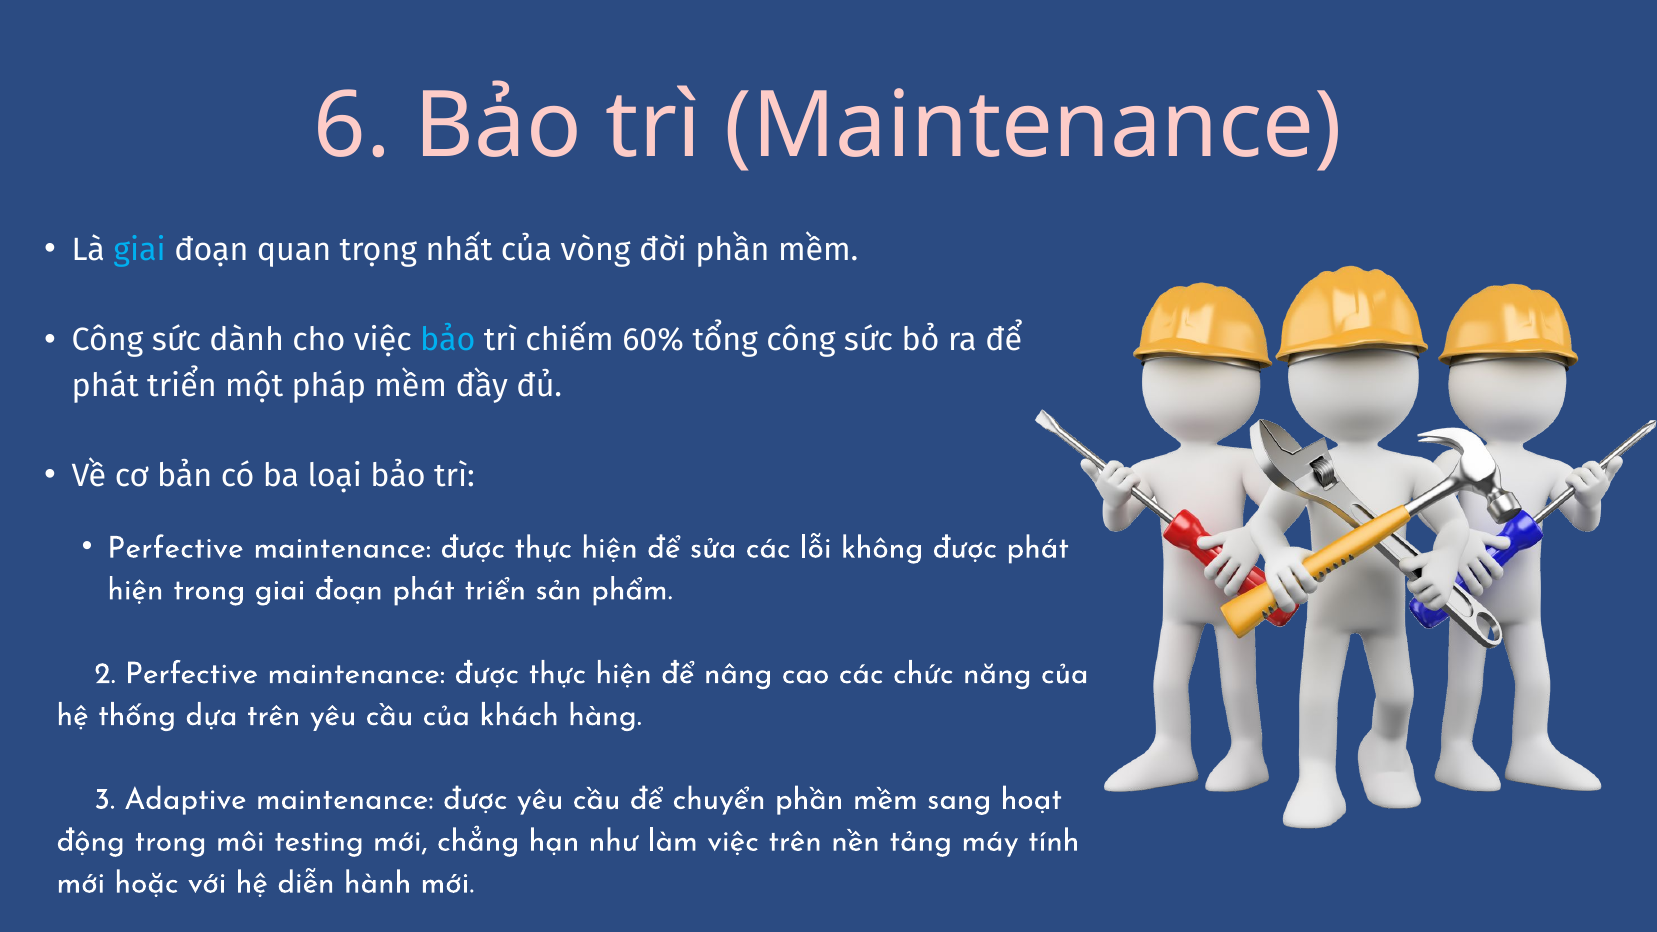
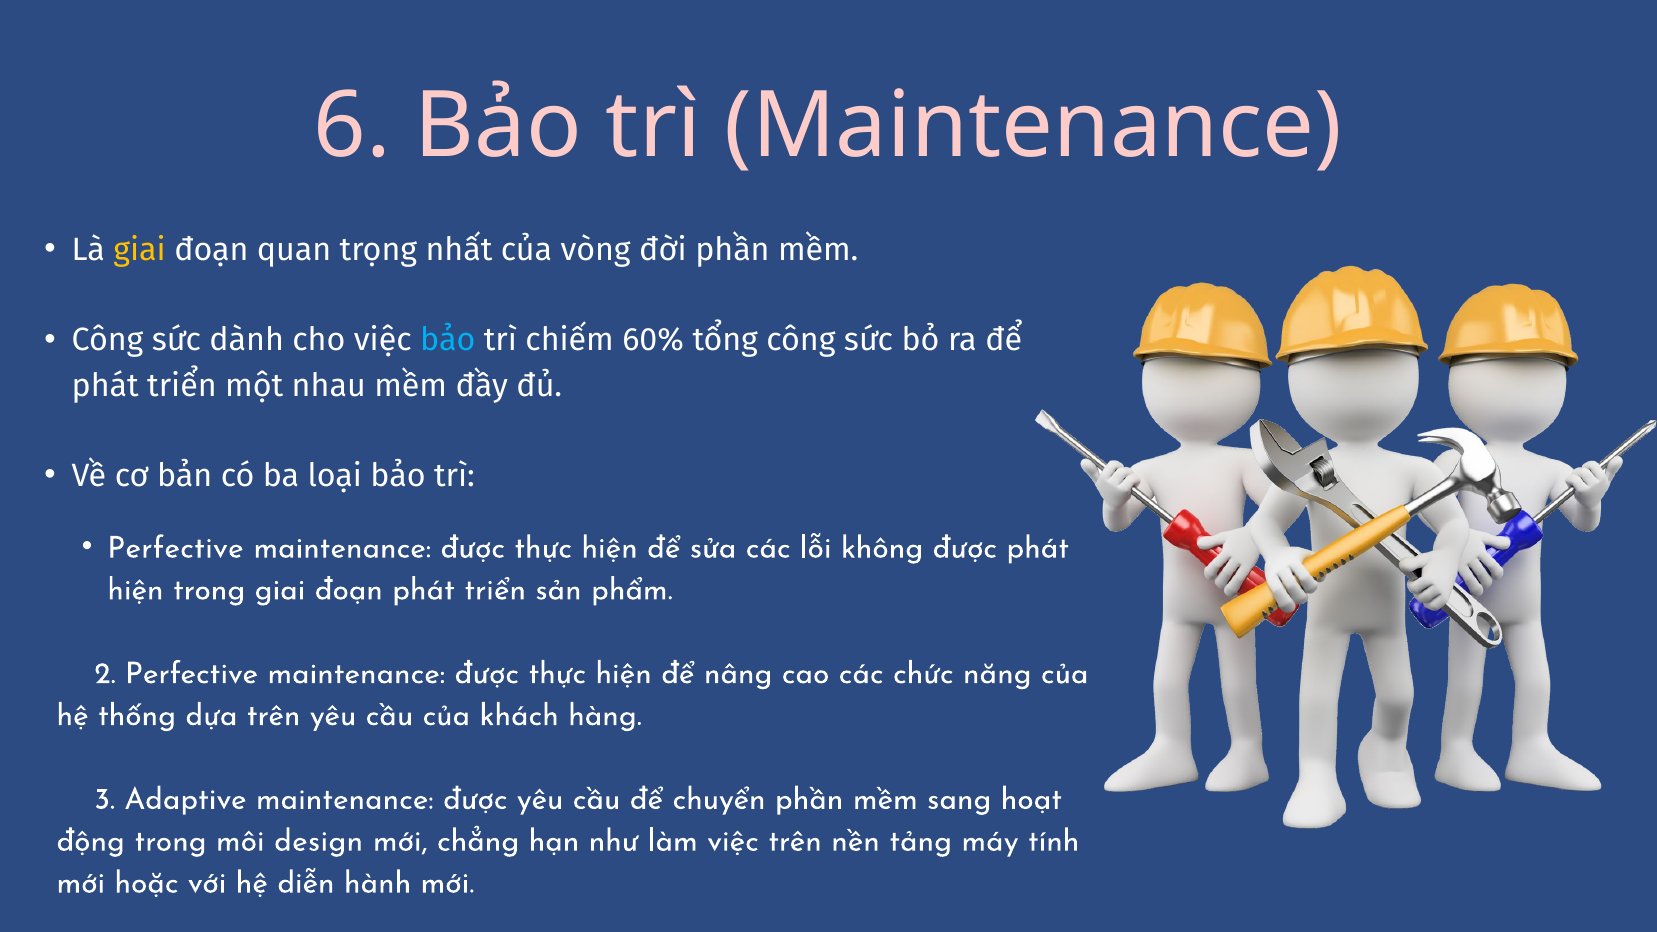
giai colour: light blue -> yellow (140, 250)
pháp: pháp -> nhau (329, 385)
testing: testing -> design (319, 841)
